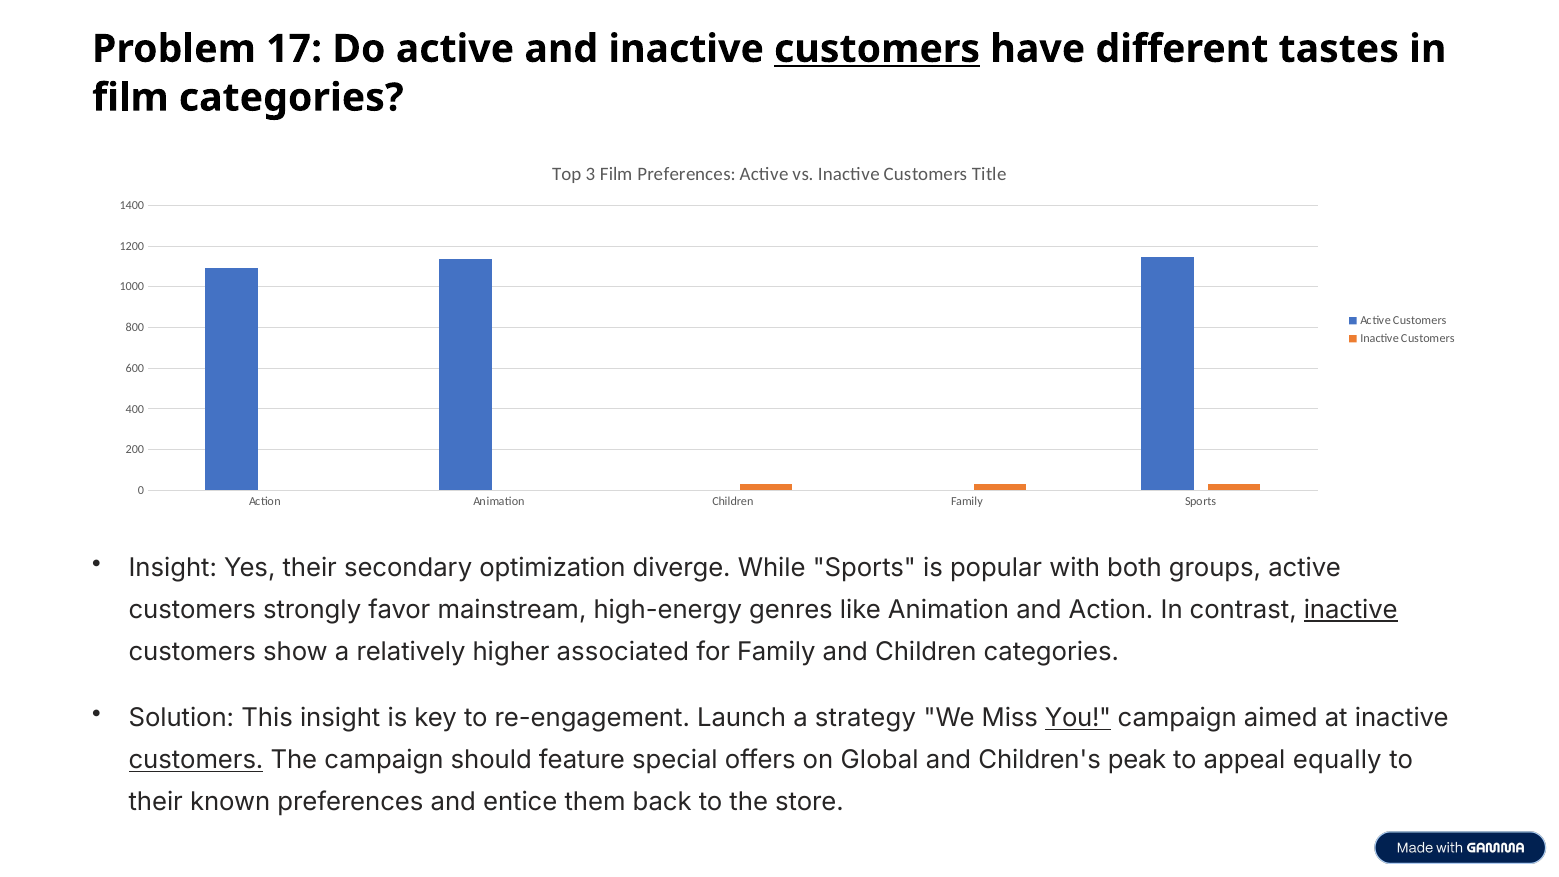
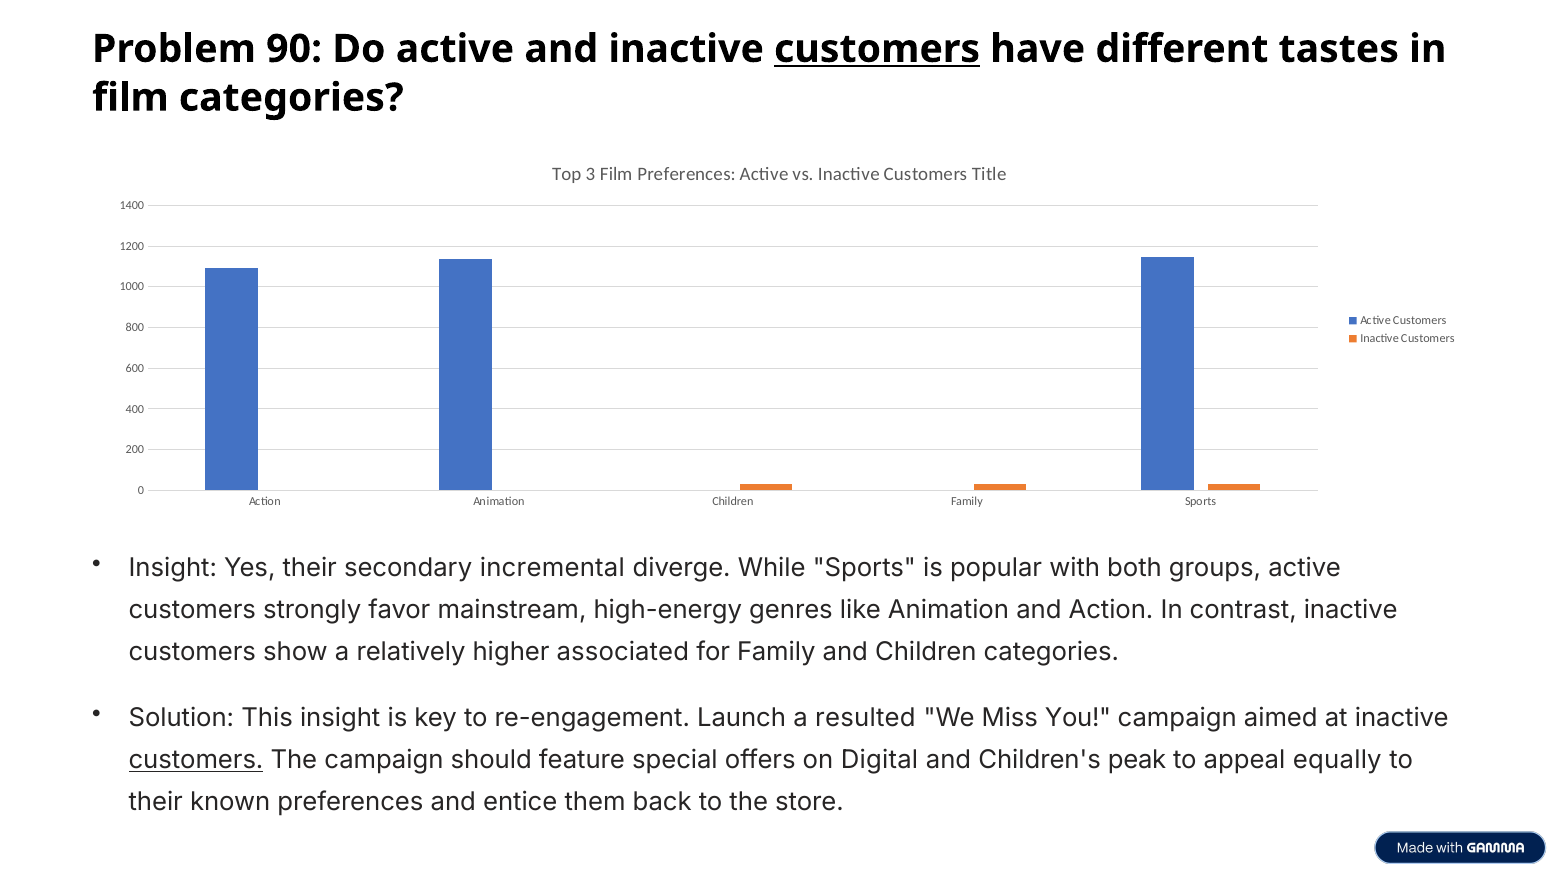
17: 17 -> 90 (294, 49)
optimization: optimization -> incremental (552, 568)
inactive underline: present -> none (1351, 610)
strategy: strategy -> resulted (865, 718)
You underline: present -> none (1078, 718)
Global: Global -> Digital (880, 760)
